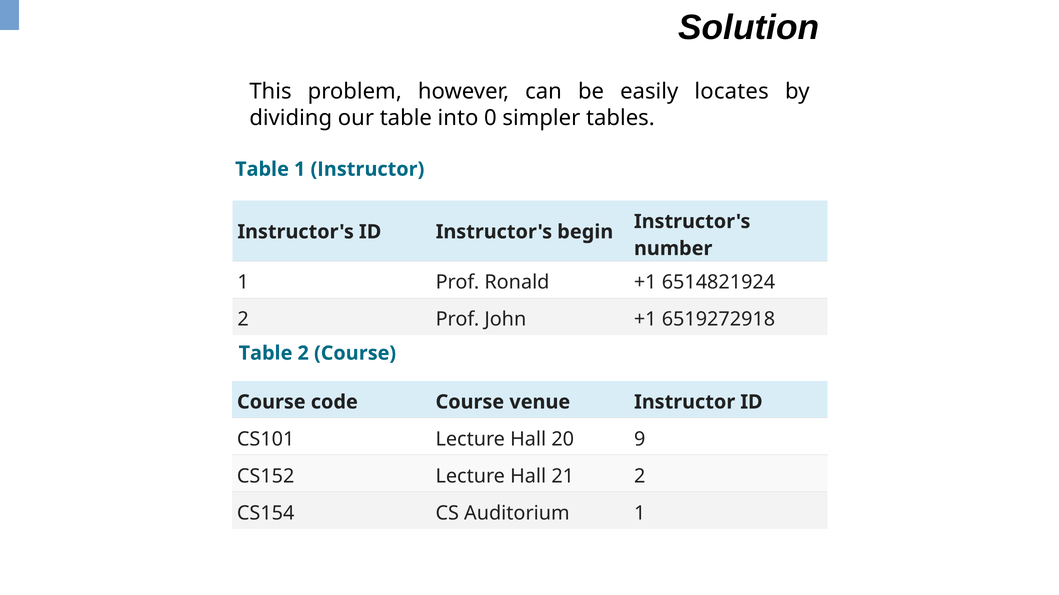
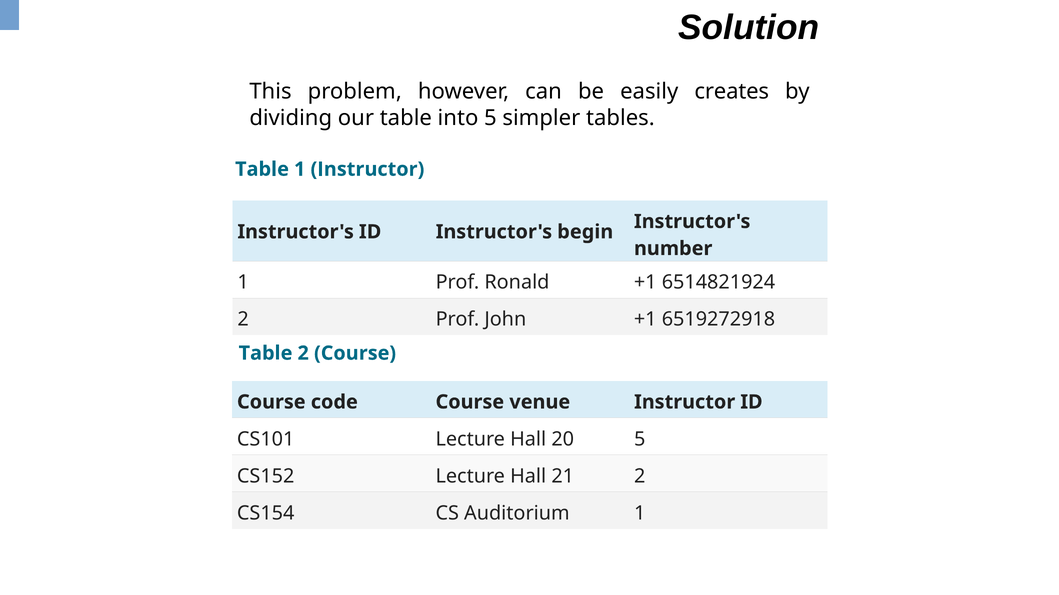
locates: locates -> creates (732, 91)
into 0: 0 -> 5 (490, 118)
20 9: 9 -> 5 (640, 440)
